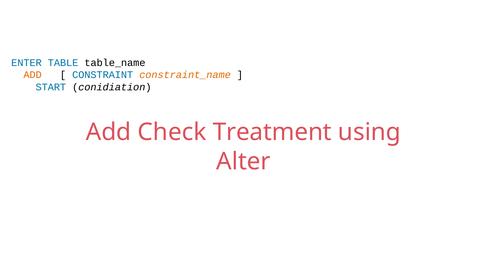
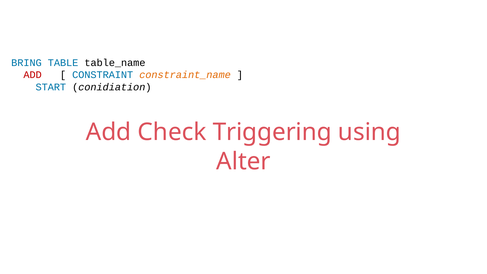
ENTER: ENTER -> BRING (26, 63)
ADD colour: orange -> red (33, 75)
Treatment: Treatment -> Triggering (272, 132)
